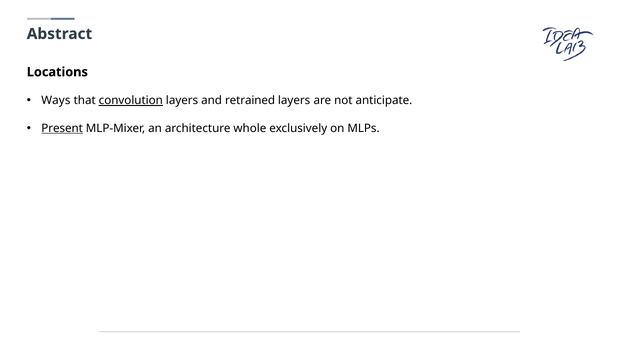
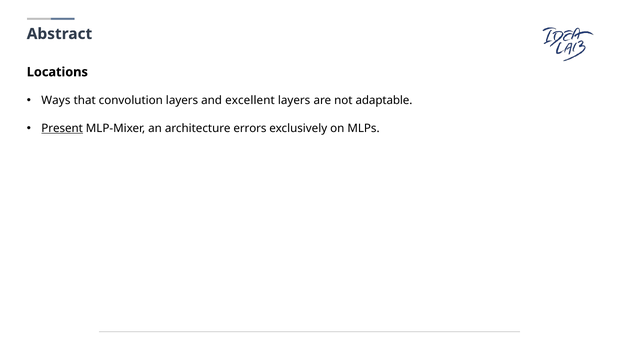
convolution underline: present -> none (131, 101)
retrained: retrained -> excellent (250, 101)
anticipate: anticipate -> adaptable (384, 101)
whole: whole -> errors (250, 128)
